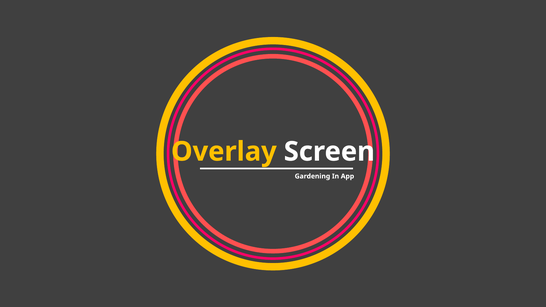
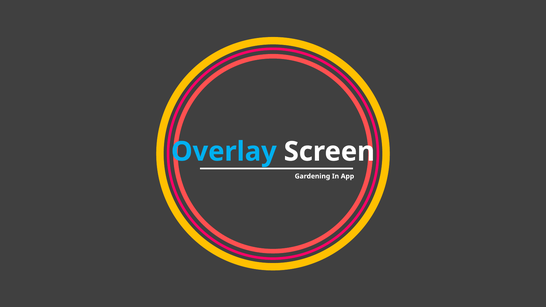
Overlay colour: yellow -> light blue (224, 152)
